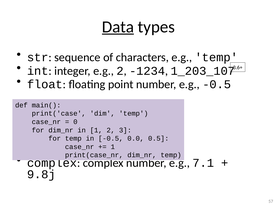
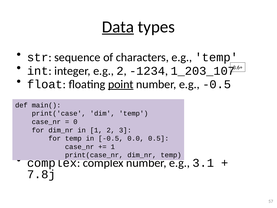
point underline: none -> present (121, 84)
7.1: 7.1 -> 3.1 (203, 163)
9.8j: 9.8j -> 7.8j (41, 174)
